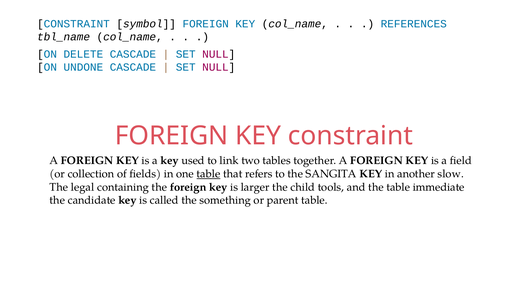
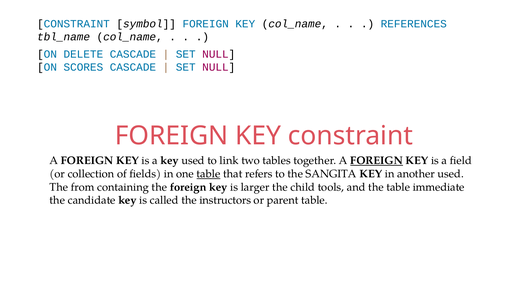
UNDONE: UNDONE -> SCORES (83, 67)
FOREIGN underline: none -> present (377, 161)
another slow: slow -> used (451, 174)
legal: legal -> from (83, 187)
something: something -> instructors (225, 200)
